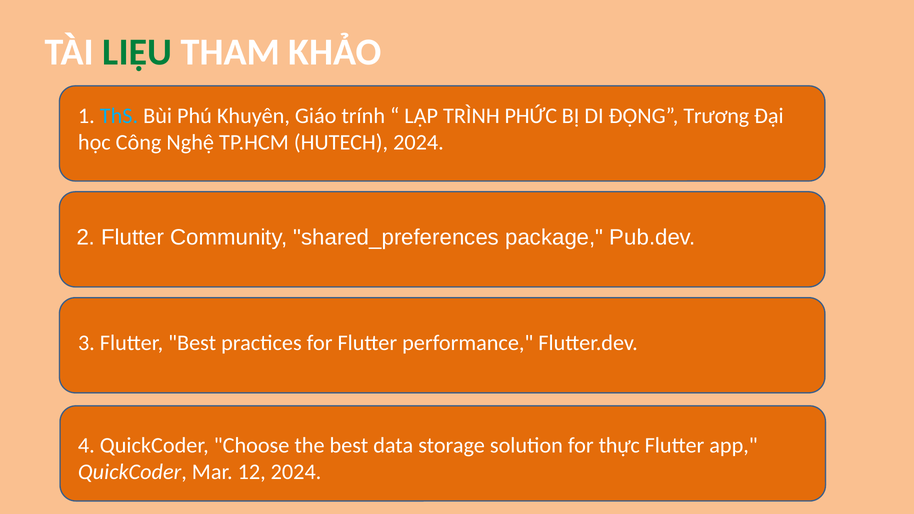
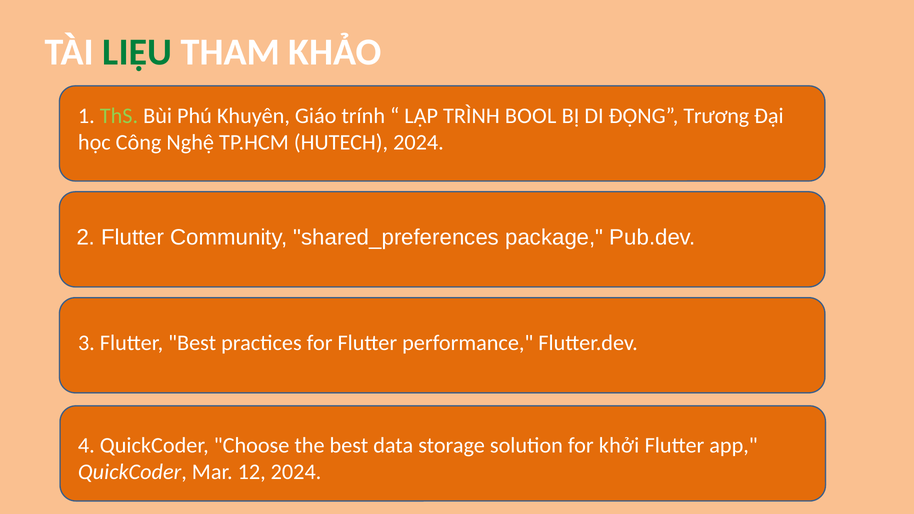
ThS colour: light blue -> light green (119, 116)
PHỨC: PHỨC -> BOOL (531, 116)
thực: thực -> khởi (619, 445)
